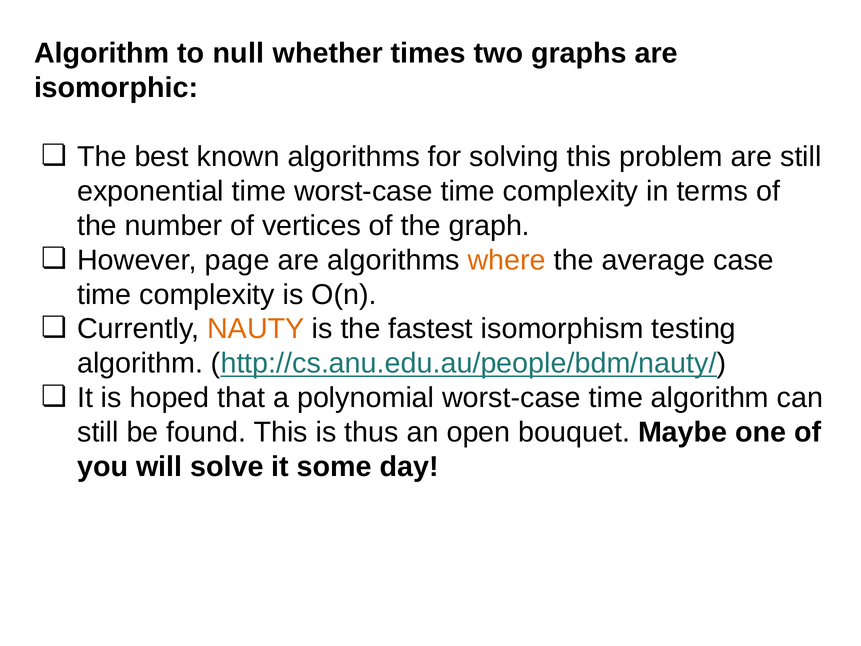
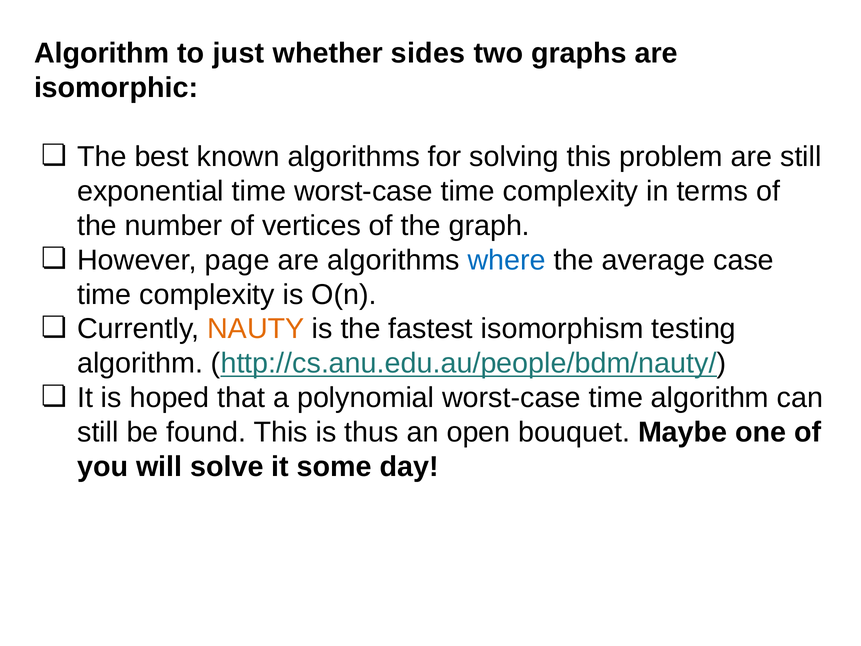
null: null -> just (239, 53)
times: times -> sides (428, 53)
where colour: orange -> blue (507, 260)
